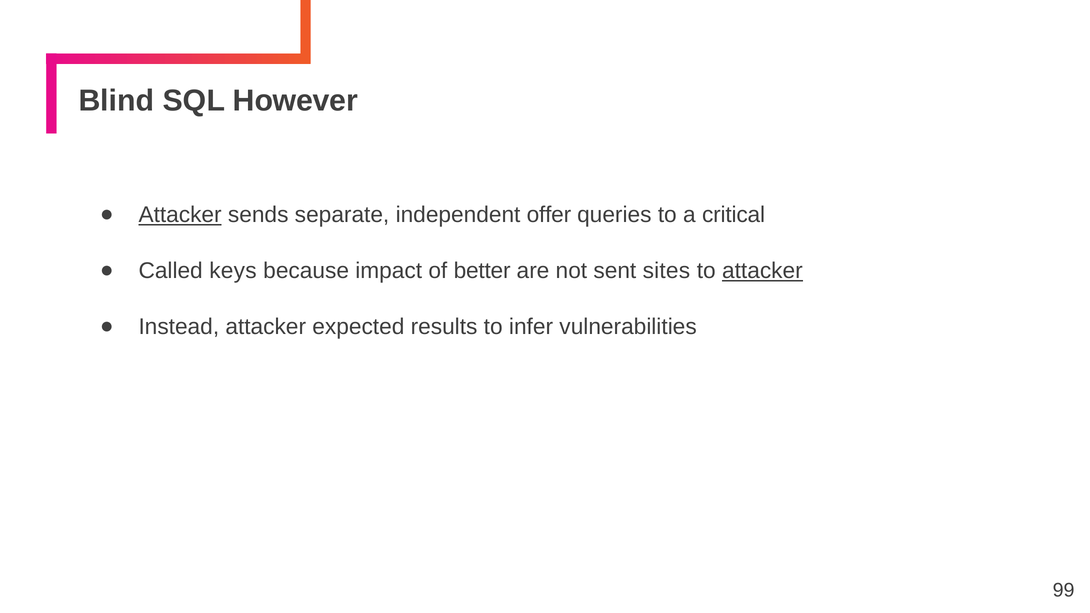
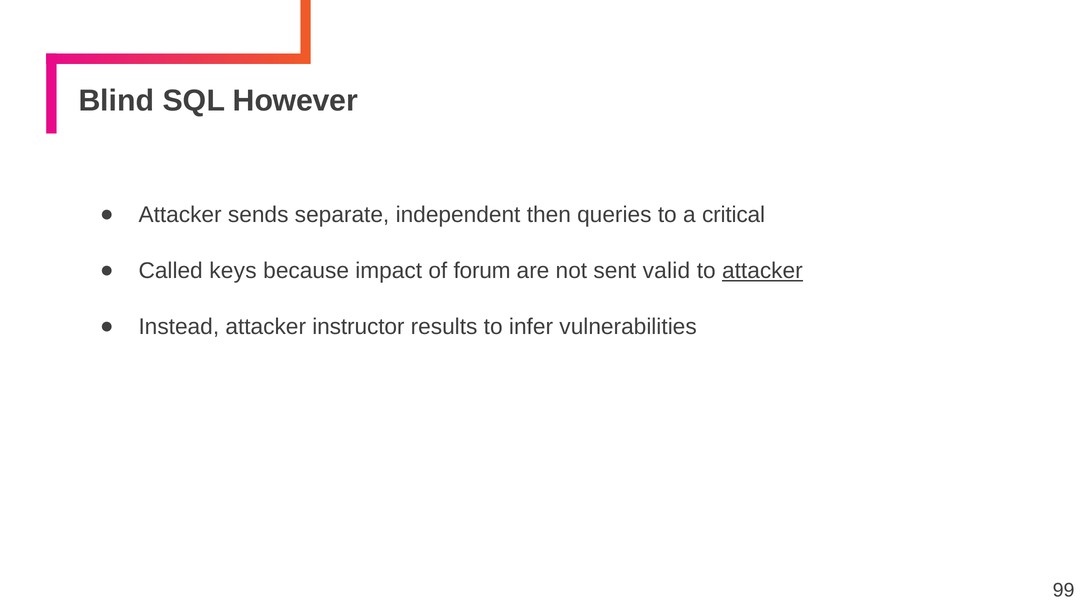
Attacker underline: present -> none (180, 215)
offer: offer -> then (549, 215)
better: better -> forum (482, 271)
sites: sites -> valid (666, 271)
expected: expected -> instructor (358, 327)
